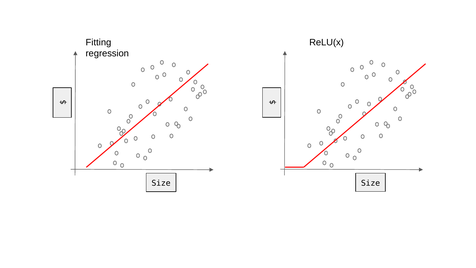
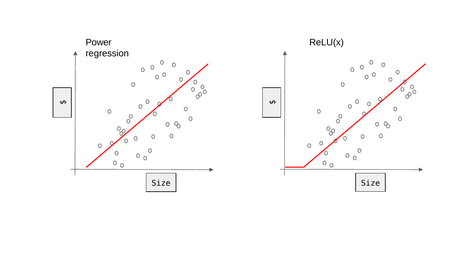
Fitting: Fitting -> Power (99, 42)
